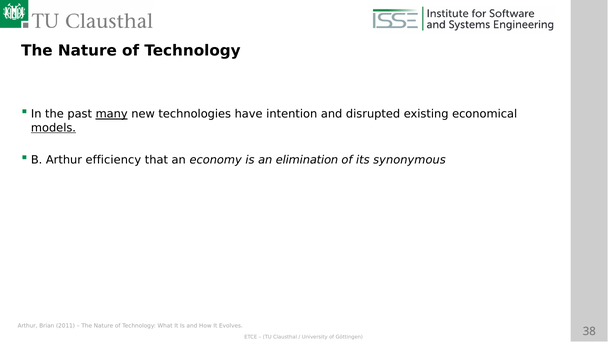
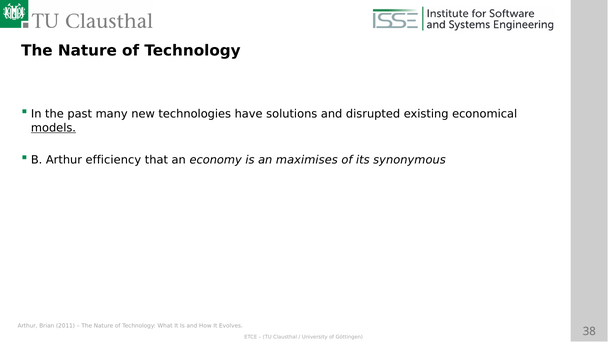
many underline: present -> none (112, 114)
intention: intention -> solutions (292, 114)
elimination: elimination -> maximises (307, 160)
